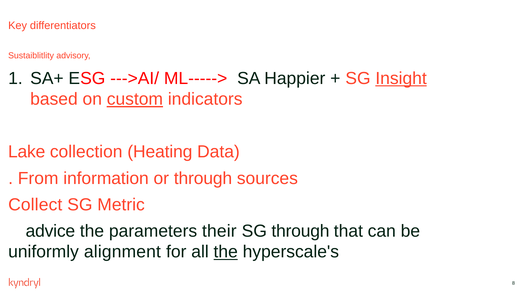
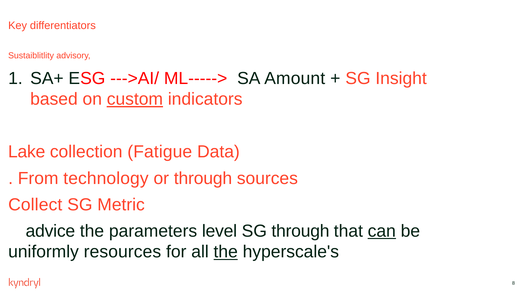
Happier: Happier -> Amount (295, 78)
Insight underline: present -> none (401, 78)
Heating: Heating -> Fatigue (160, 152)
information: information -> technology (106, 178)
their: their -> level (219, 231)
can underline: none -> present (382, 231)
alignment: alignment -> resources (122, 252)
